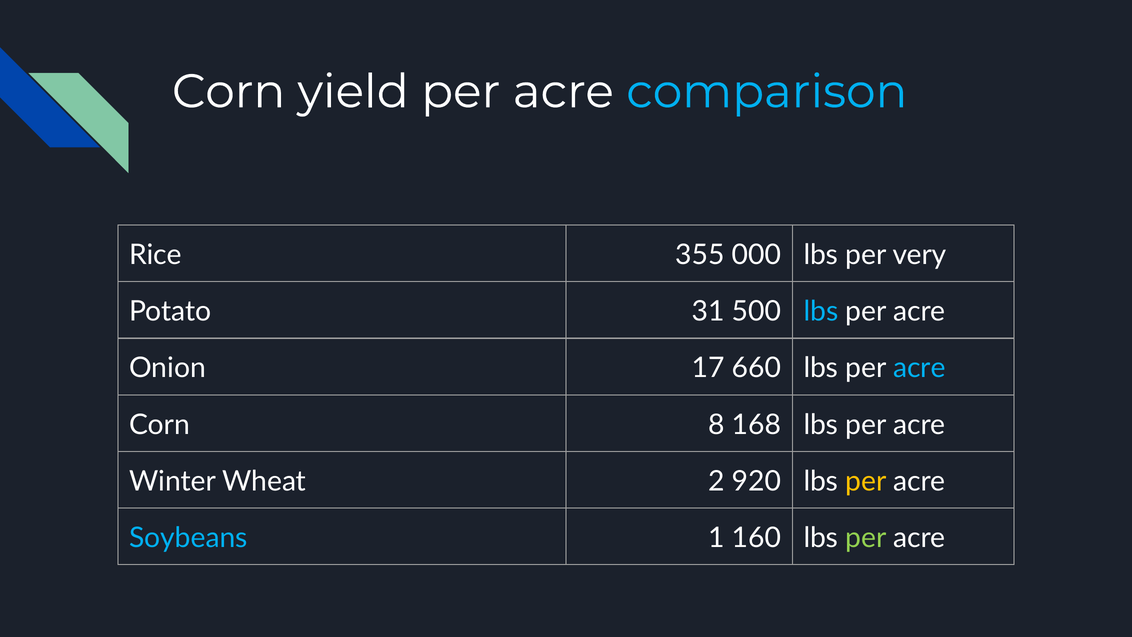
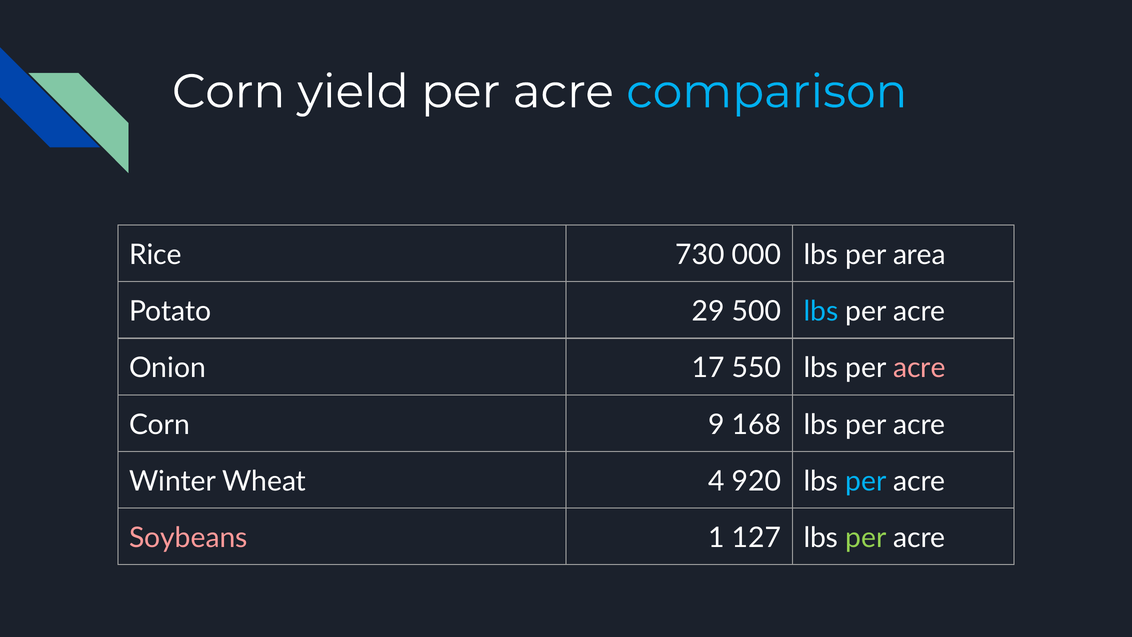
355: 355 -> 730 (700, 255)
very: very -> area (919, 255)
31: 31 -> 29 (708, 311)
660: 660 -> 550 (756, 368)
acre colour: light blue -> pink (919, 368)
8: 8 -> 9 (716, 425)
2: 2 -> 4 (716, 481)
per colour: yellow -> light blue (866, 481)
Soybeans colour: light blue -> pink (188, 538)
160: 160 -> 127 (756, 538)
